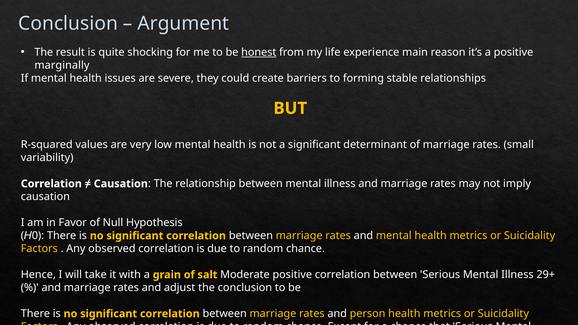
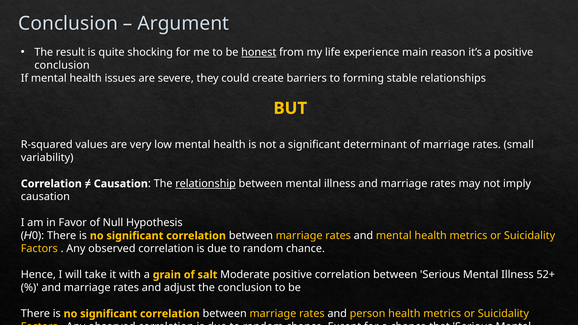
marginally: marginally -> conclusion (62, 65)
relationship underline: none -> present (206, 184)
29+: 29+ -> 52+ (546, 275)
